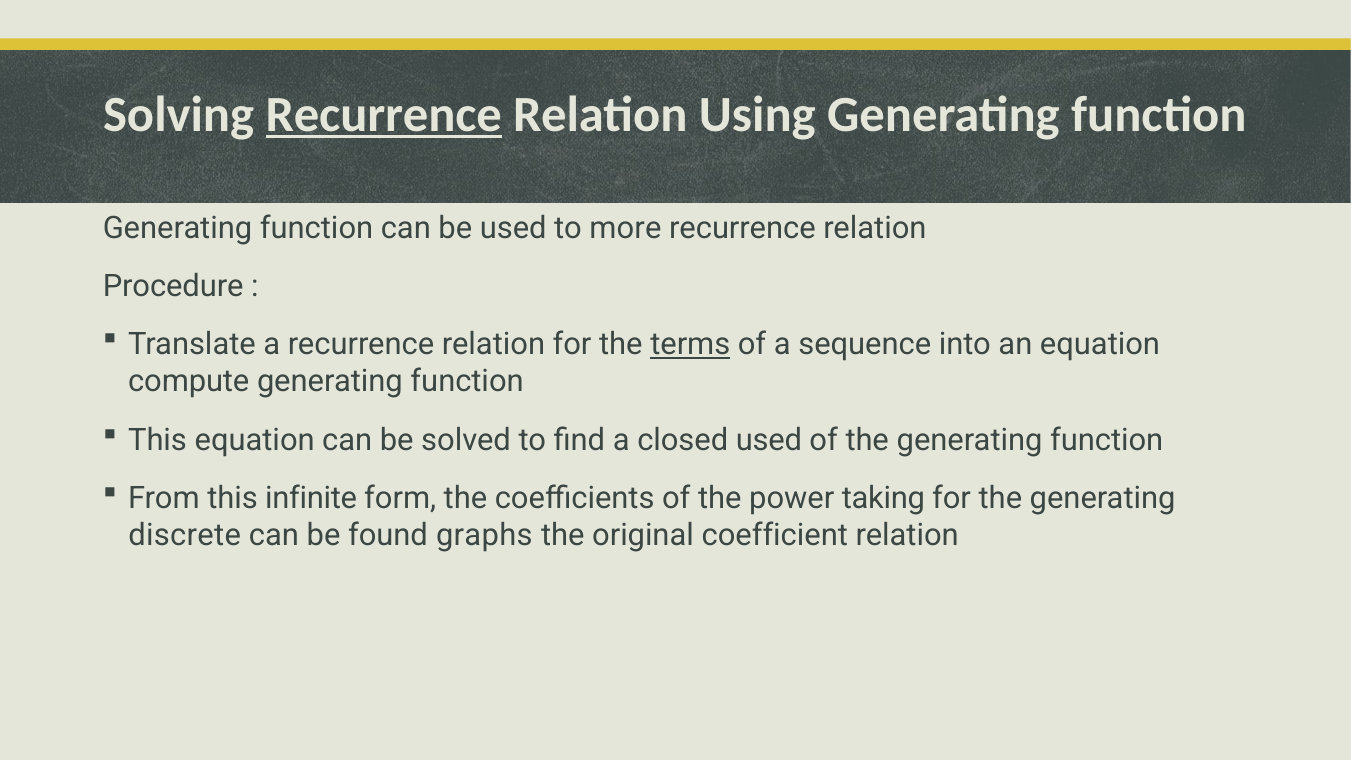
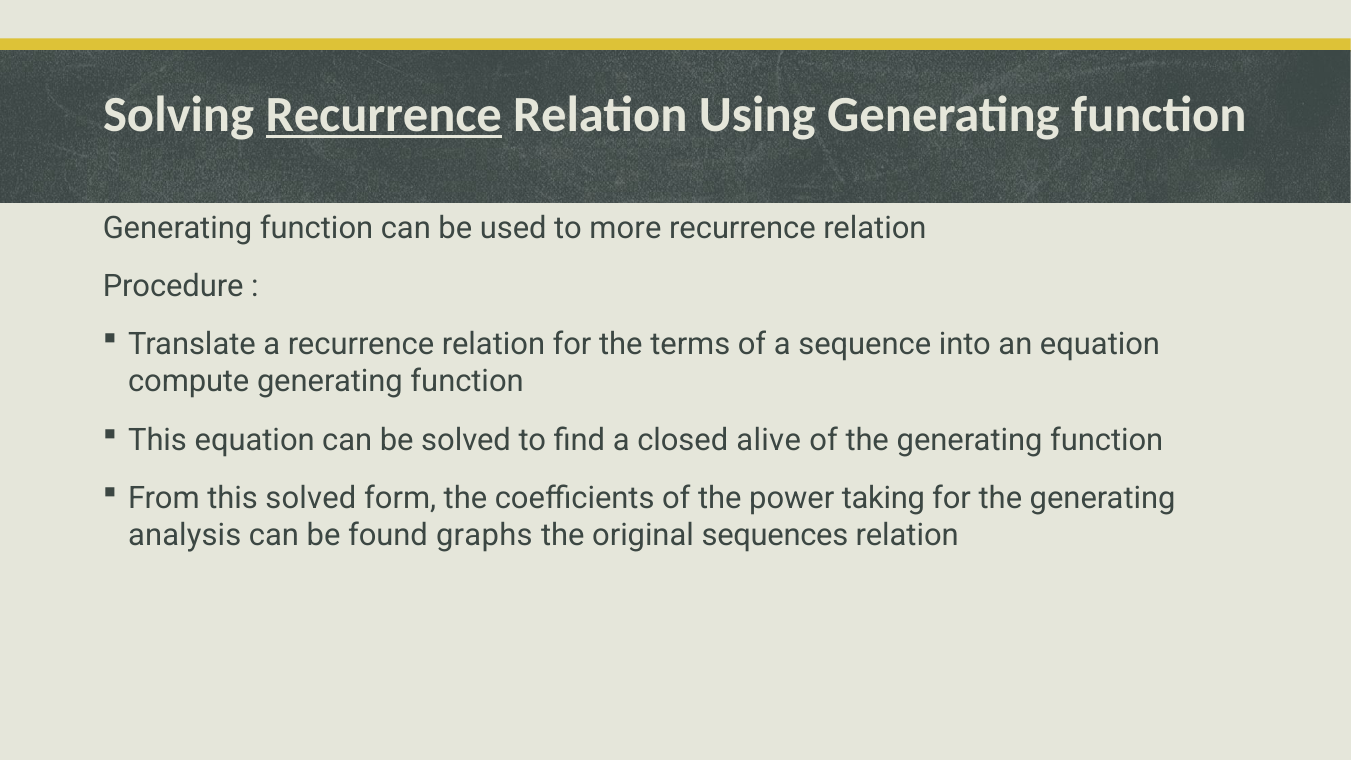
terms underline: present -> none (690, 344)
closed used: used -> alive (769, 440)
this infinite: infinite -> solved (311, 498)
discrete: discrete -> analysis (185, 535)
coefficient: coefficient -> sequences (775, 535)
